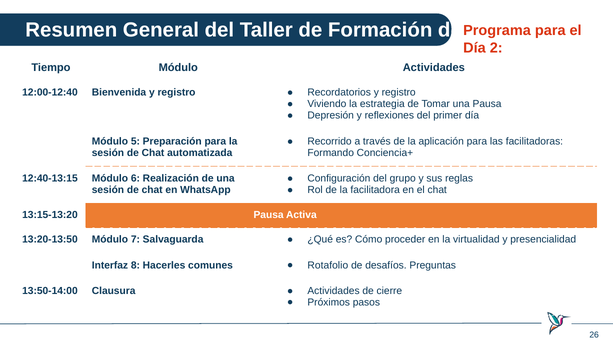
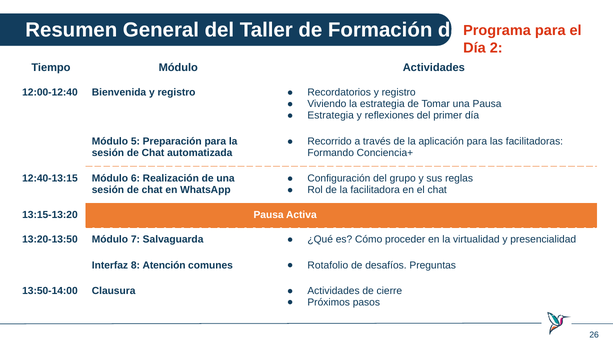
Depresión: Depresión -> Estrategia (331, 115)
Hacerles: Hacerles -> Atención (164, 265)
